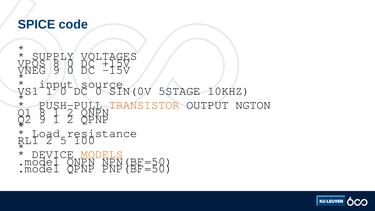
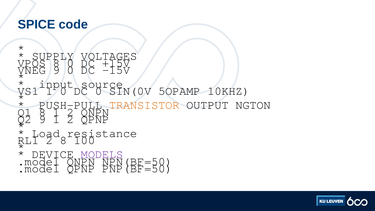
5STAGE: 5STAGE -> 5OPAMP (179, 91)
5: 5 -> 8 (63, 140)
MODELS colour: orange -> purple (102, 154)
